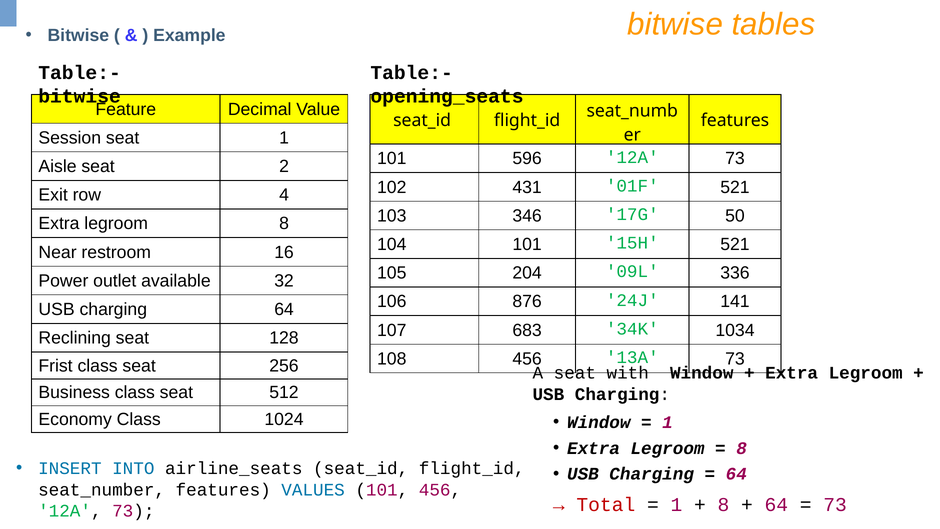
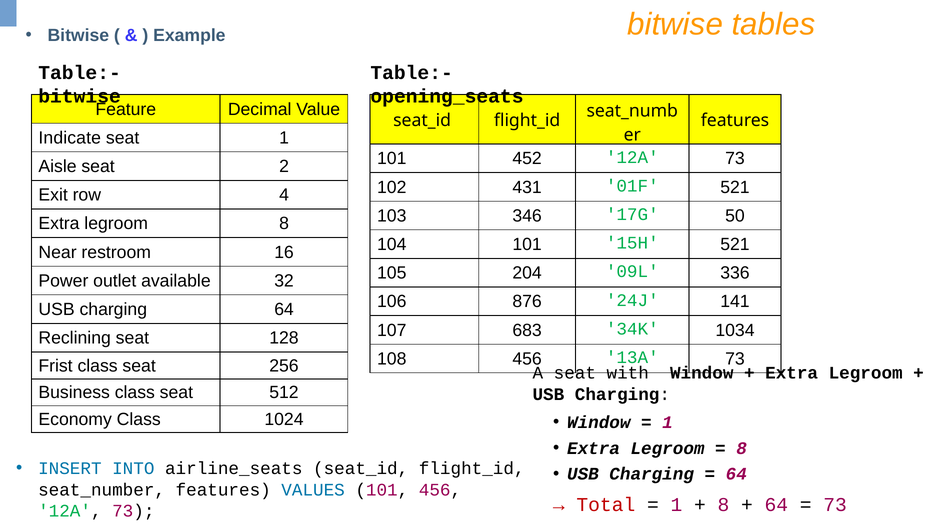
Session: Session -> Indicate (70, 138)
596: 596 -> 452 (527, 159)
